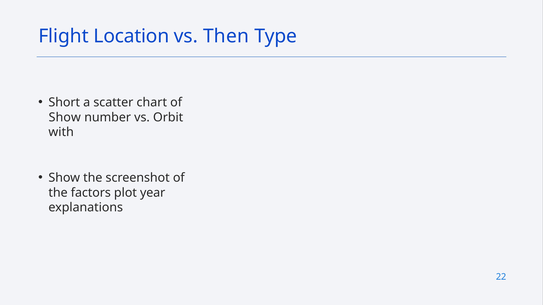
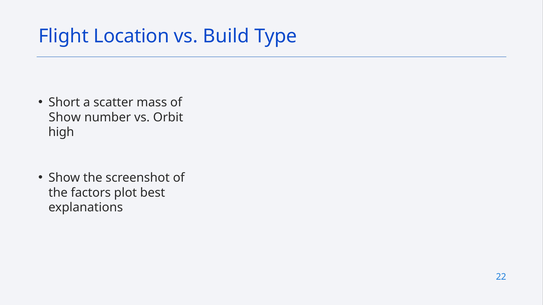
Then: Then -> Build (226, 36)
chart: chart -> mass (152, 102)
with: with -> high (61, 132)
year: year -> best (153, 193)
